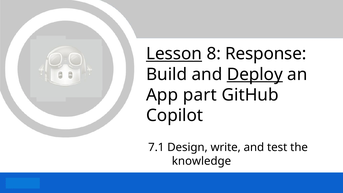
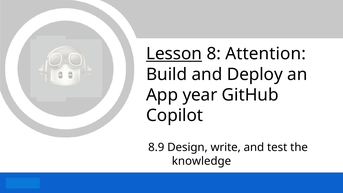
Response: Response -> Attention (266, 54)
Deploy underline: present -> none (255, 74)
part: part -> year (200, 95)
7.1: 7.1 -> 8.9 (156, 147)
